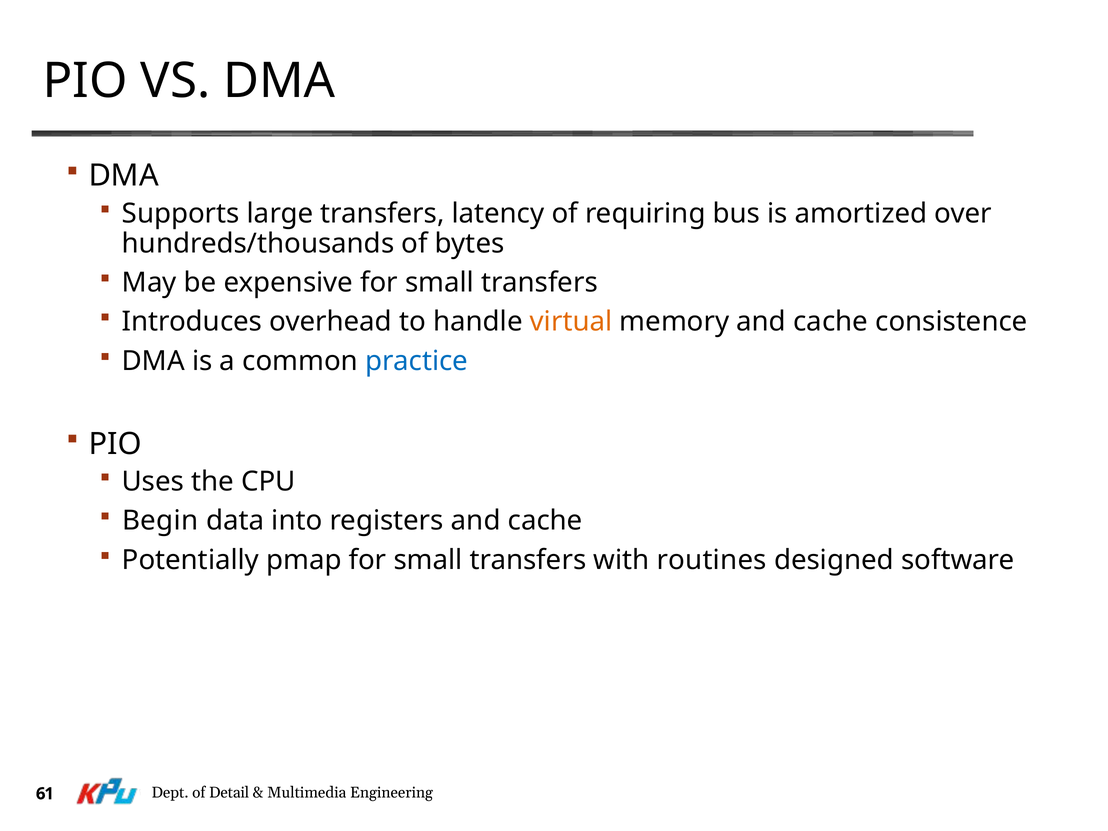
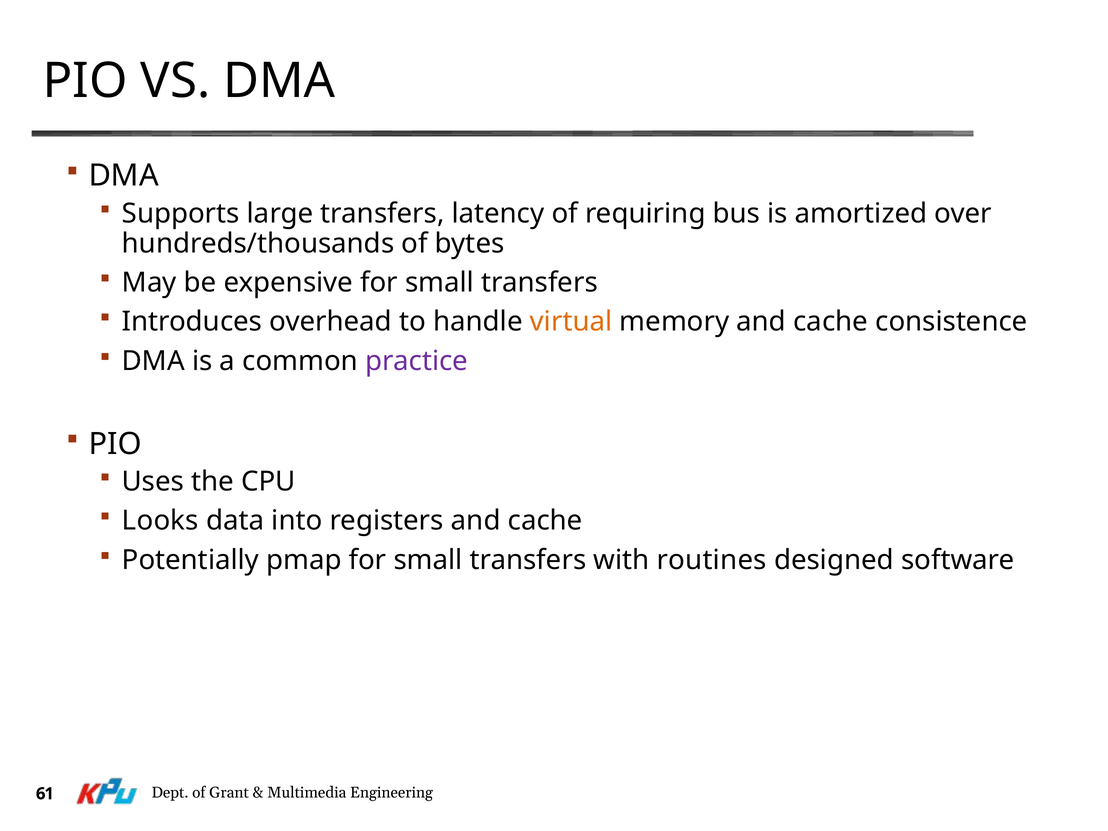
practice colour: blue -> purple (417, 361)
Begin: Begin -> Looks (160, 521)
Detail: Detail -> Grant (229, 793)
